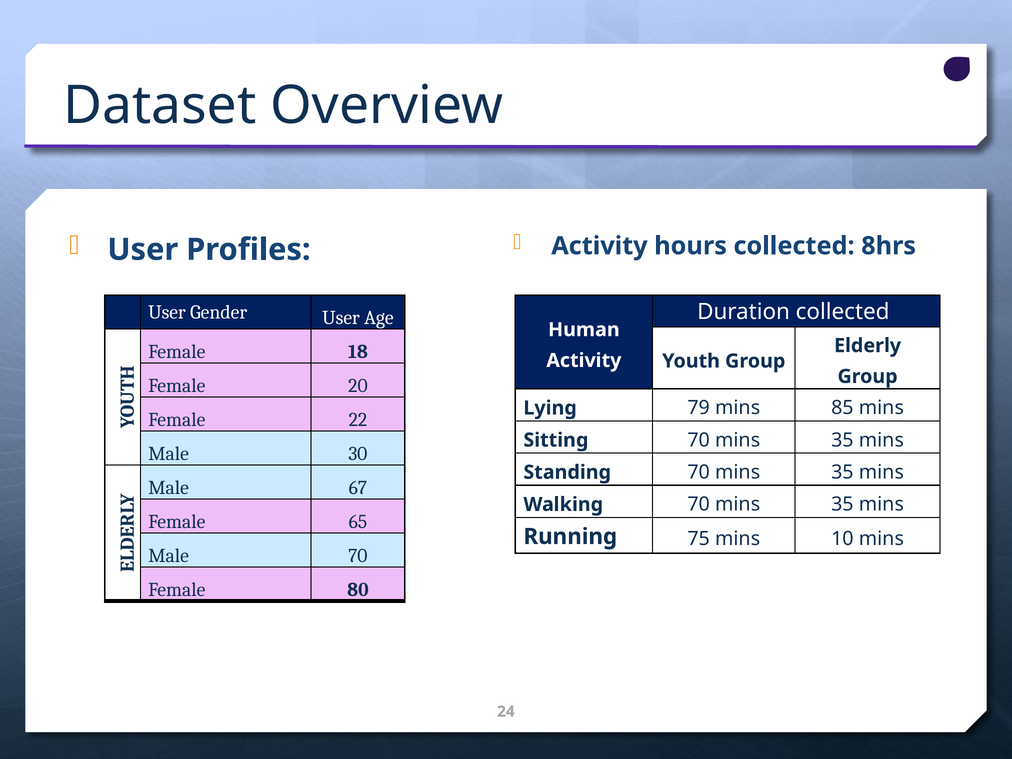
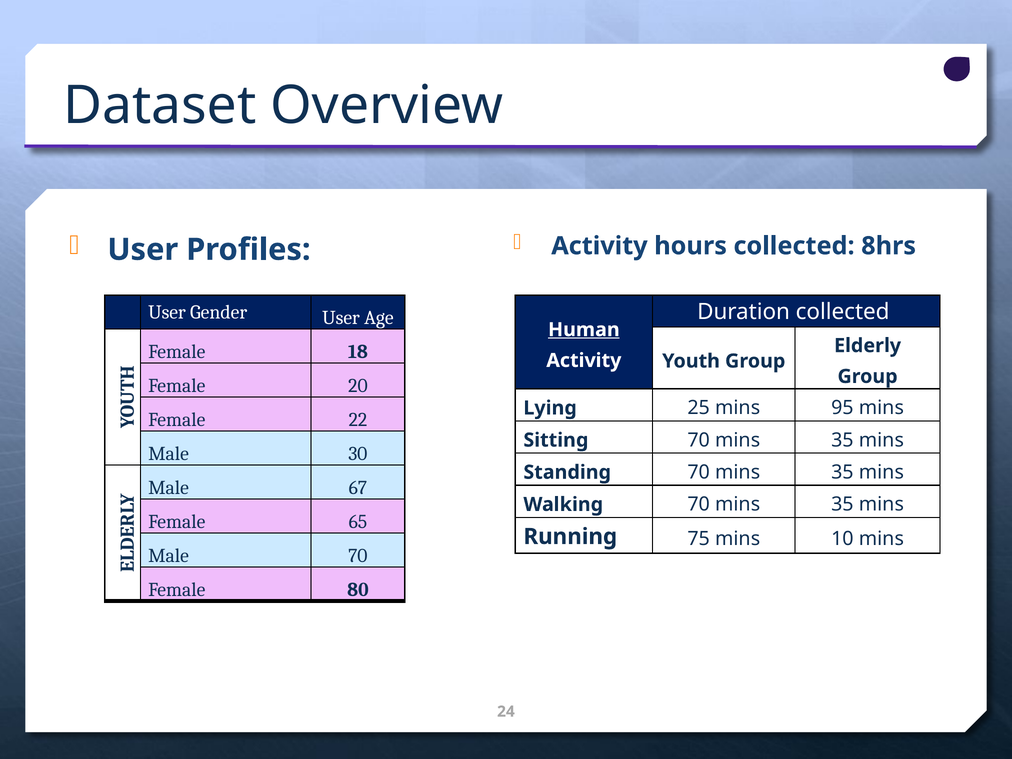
Human underline: none -> present (584, 330)
79: 79 -> 25 (699, 408)
85: 85 -> 95 (842, 408)
